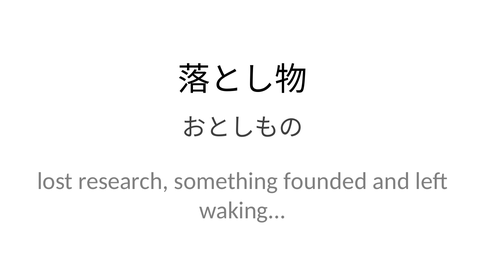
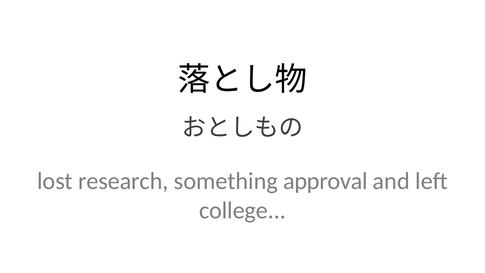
founded: founded -> approval (325, 181)
waking: waking -> college (243, 210)
